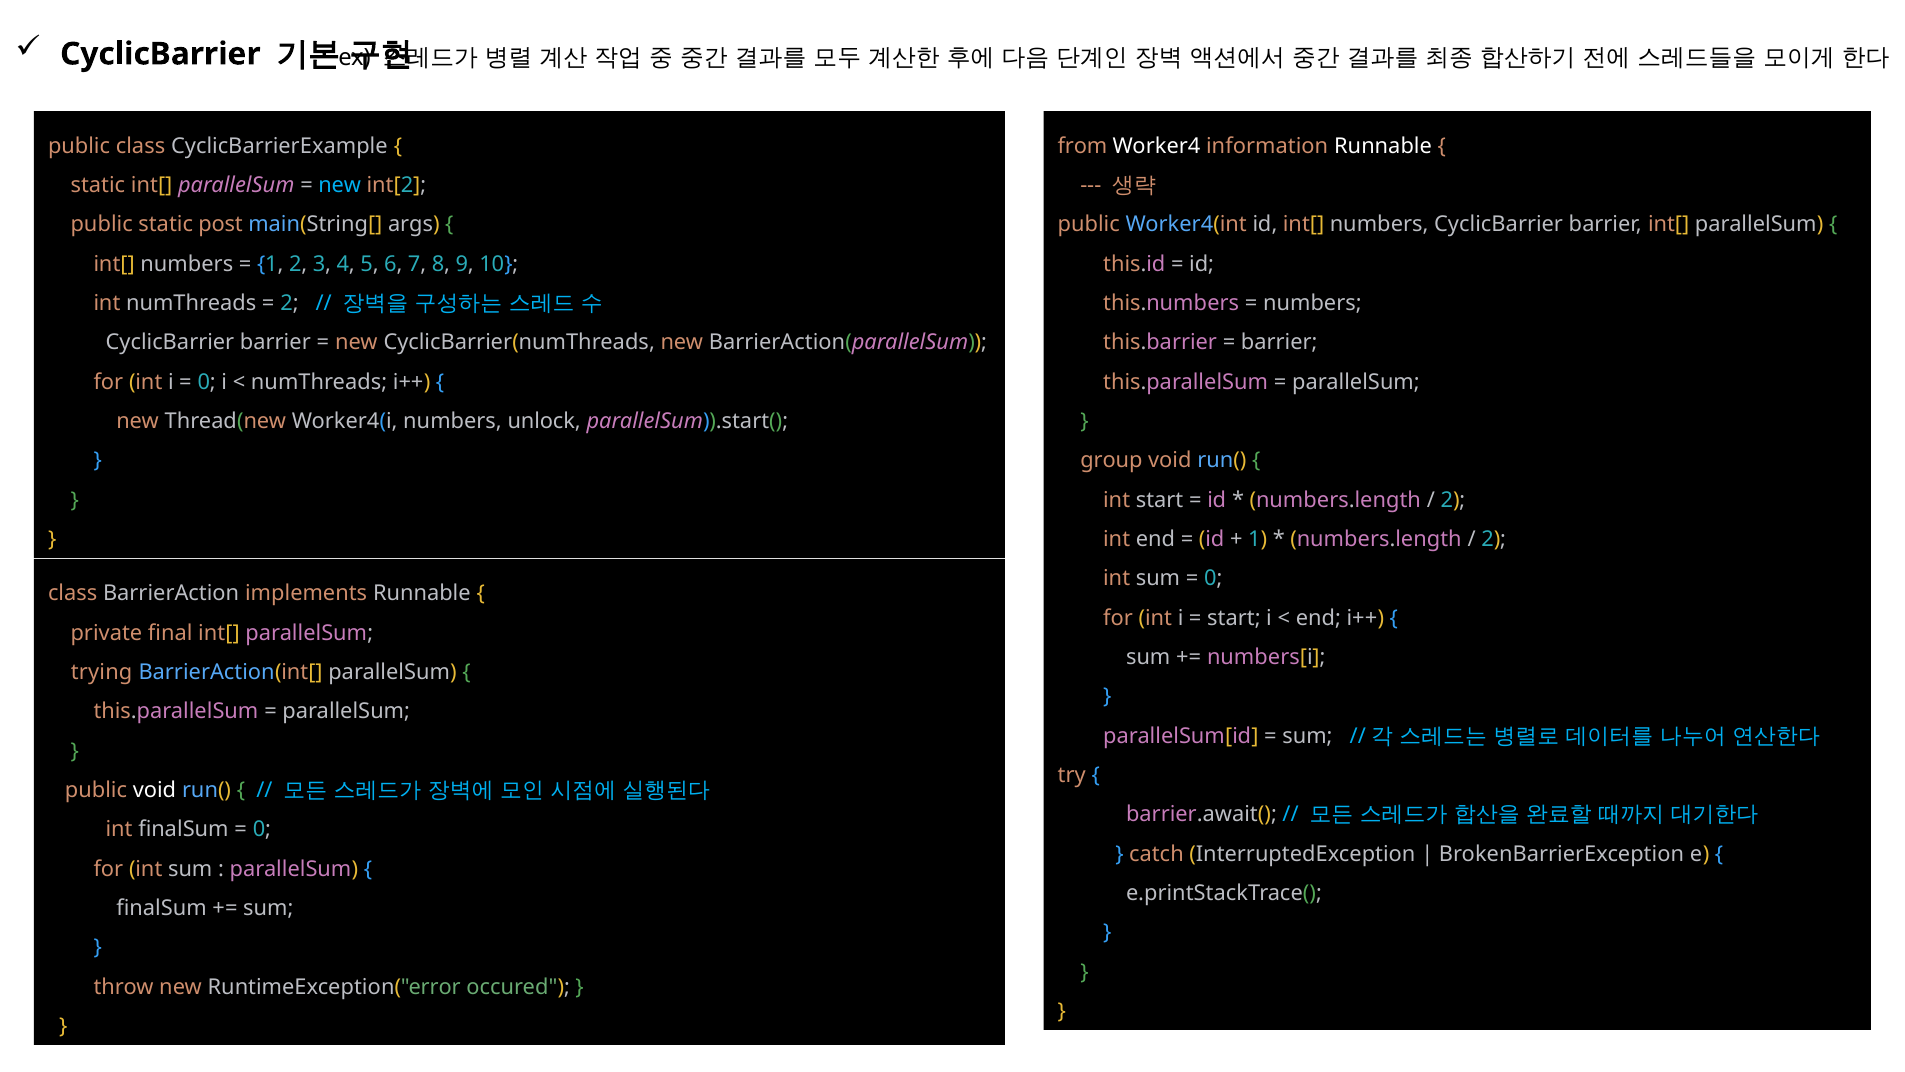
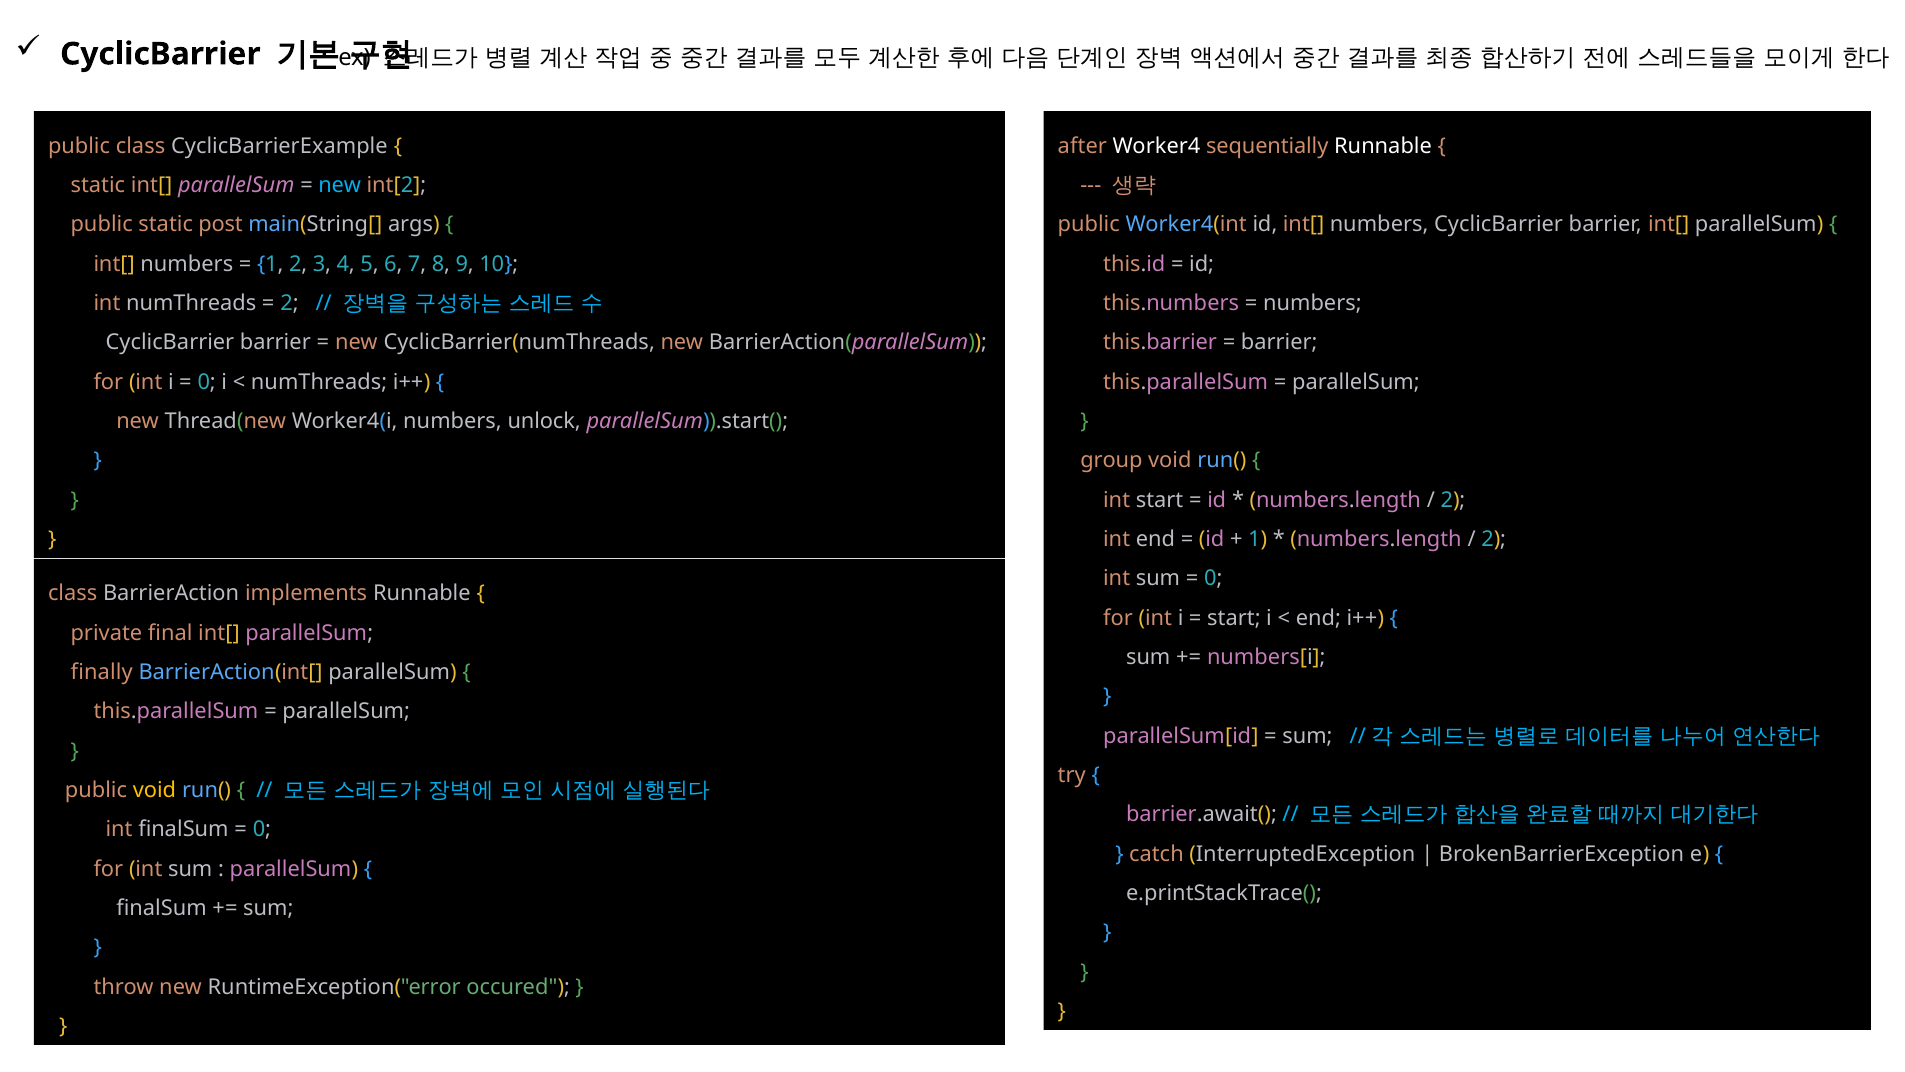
from: from -> after (1082, 146)
information: information -> sequentially (1267, 146)
trying: trying -> finally (102, 672)
void colour: white -> yellow (154, 790)
